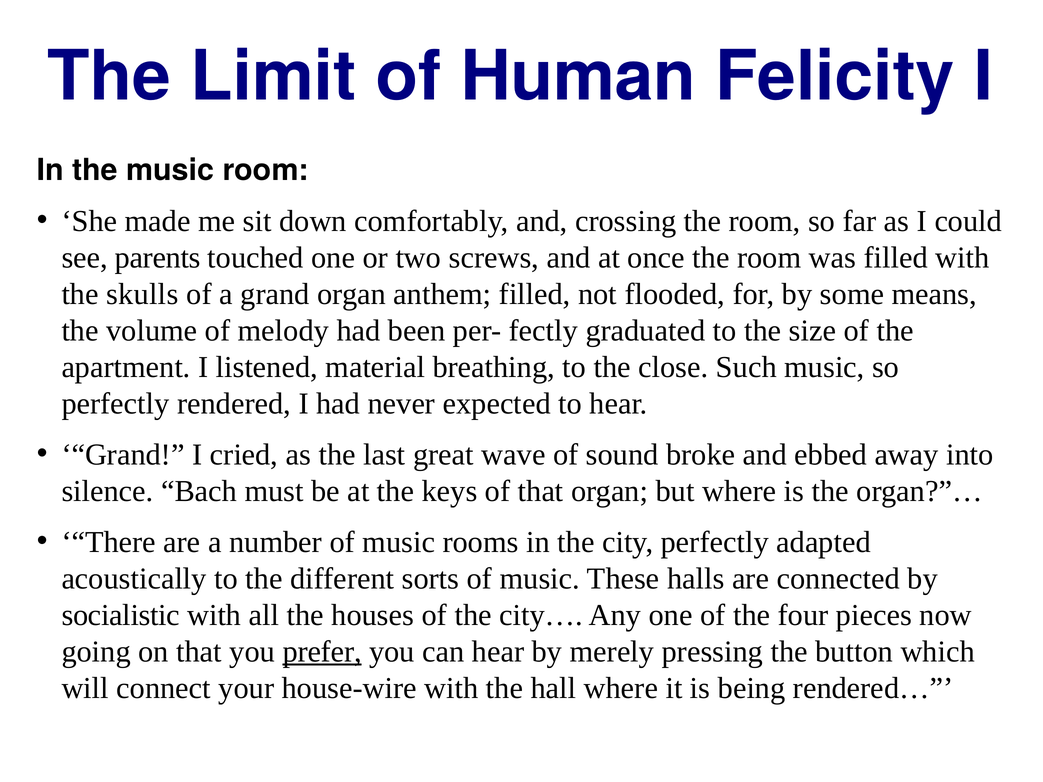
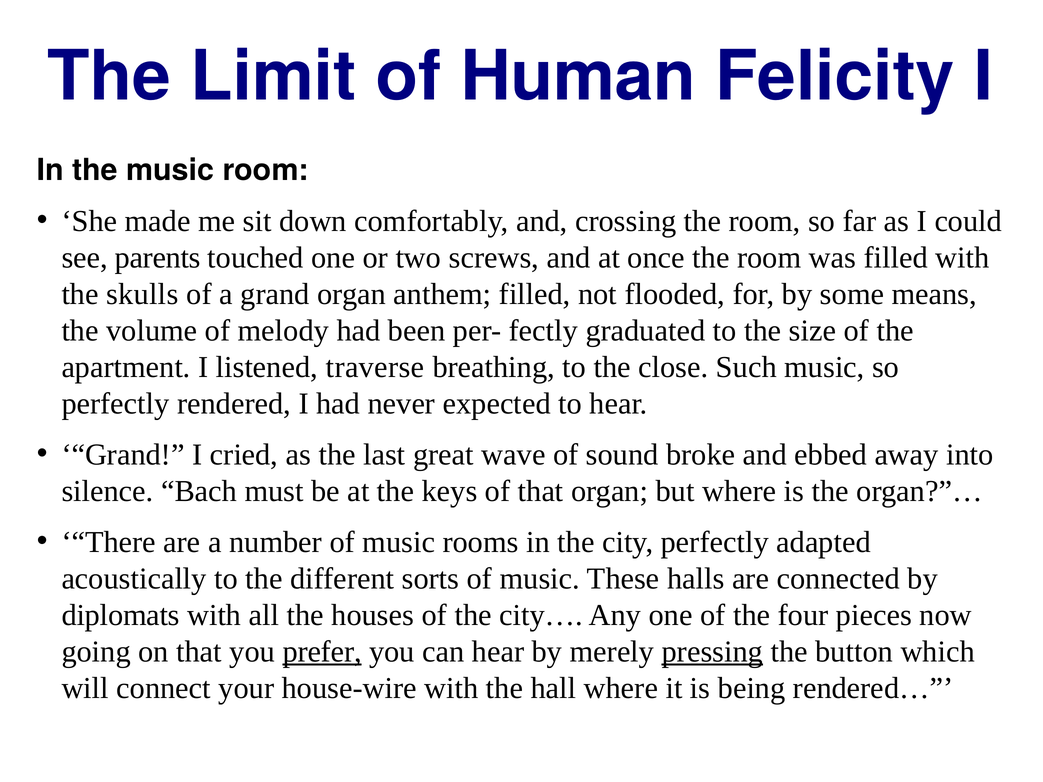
material: material -> traverse (375, 367)
socialistic: socialistic -> diplomats (121, 615)
pressing underline: none -> present (712, 652)
